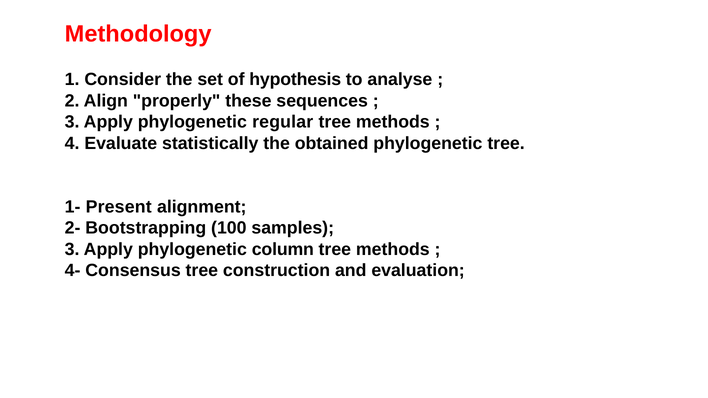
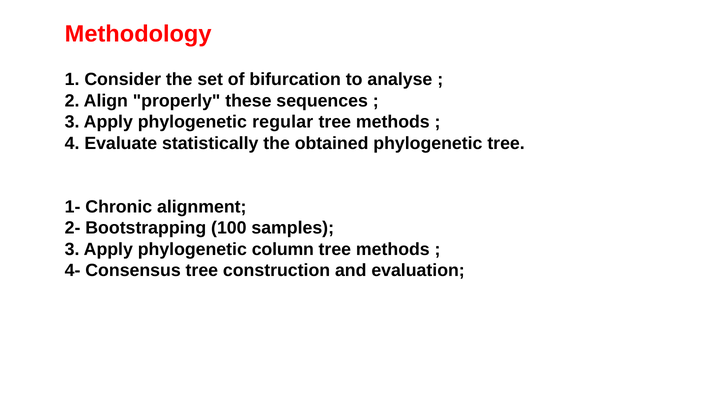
hypothesis: hypothesis -> bifurcation (295, 80)
Present: Present -> Chronic (119, 207)
